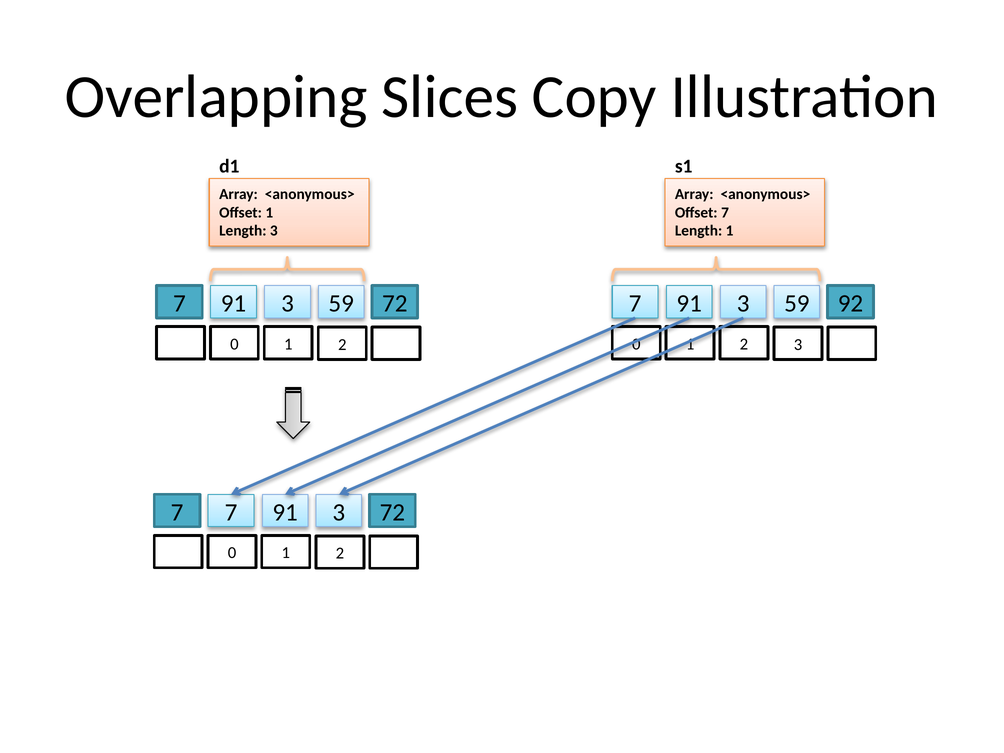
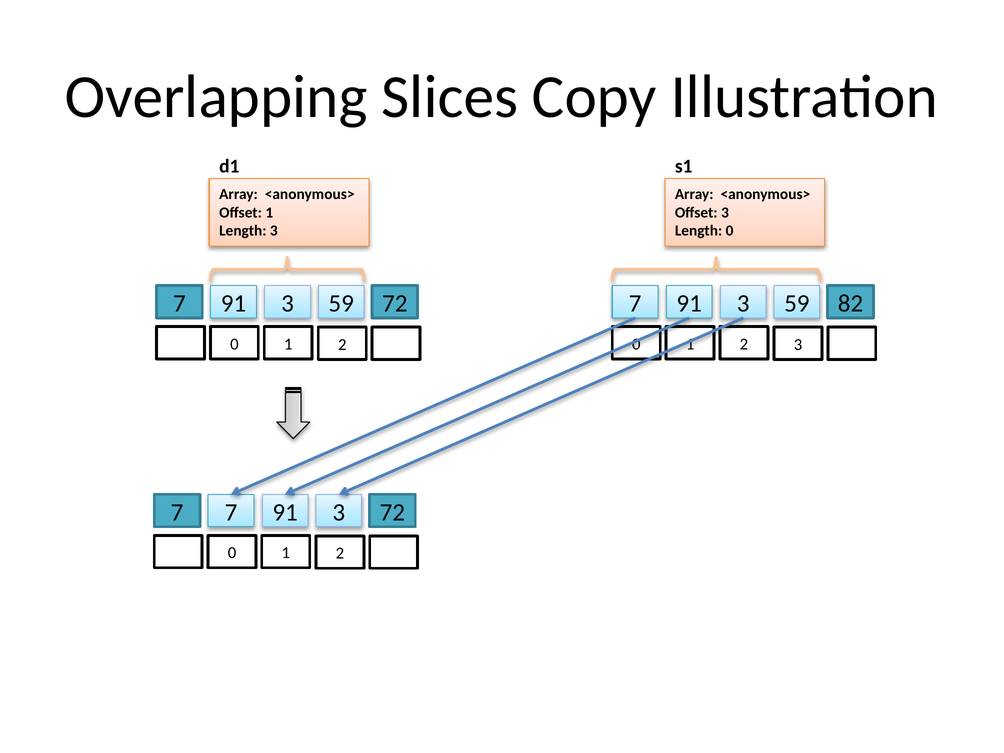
Offset 7: 7 -> 3 (725, 212)
Length 1: 1 -> 0 (730, 231)
92: 92 -> 82 (850, 303)
